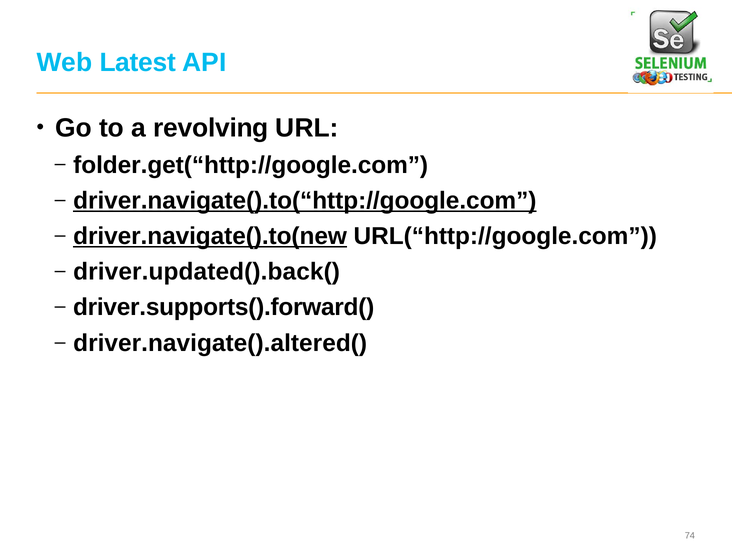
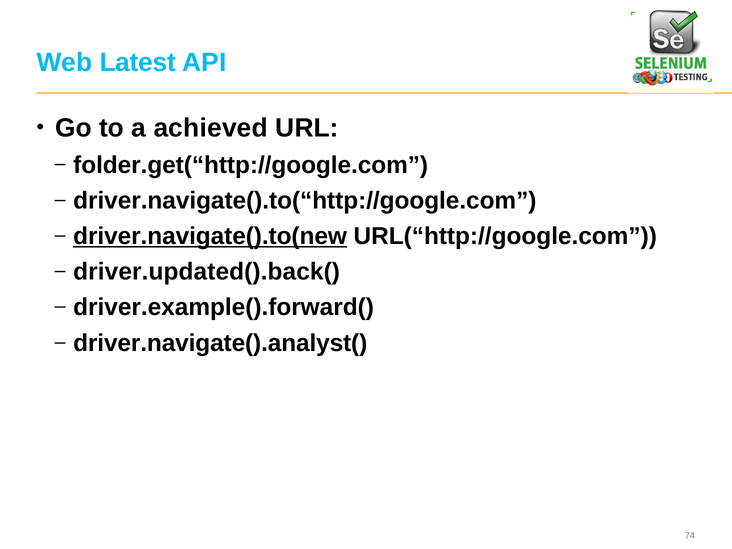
revolving: revolving -> achieved (211, 128)
driver.navigate().to(“http://google.com underline: present -> none (305, 201)
driver.supports().forward(: driver.supports().forward( -> driver.example().forward( (224, 307)
driver.navigate().altered(: driver.navigate().altered( -> driver.navigate().analyst( (220, 343)
